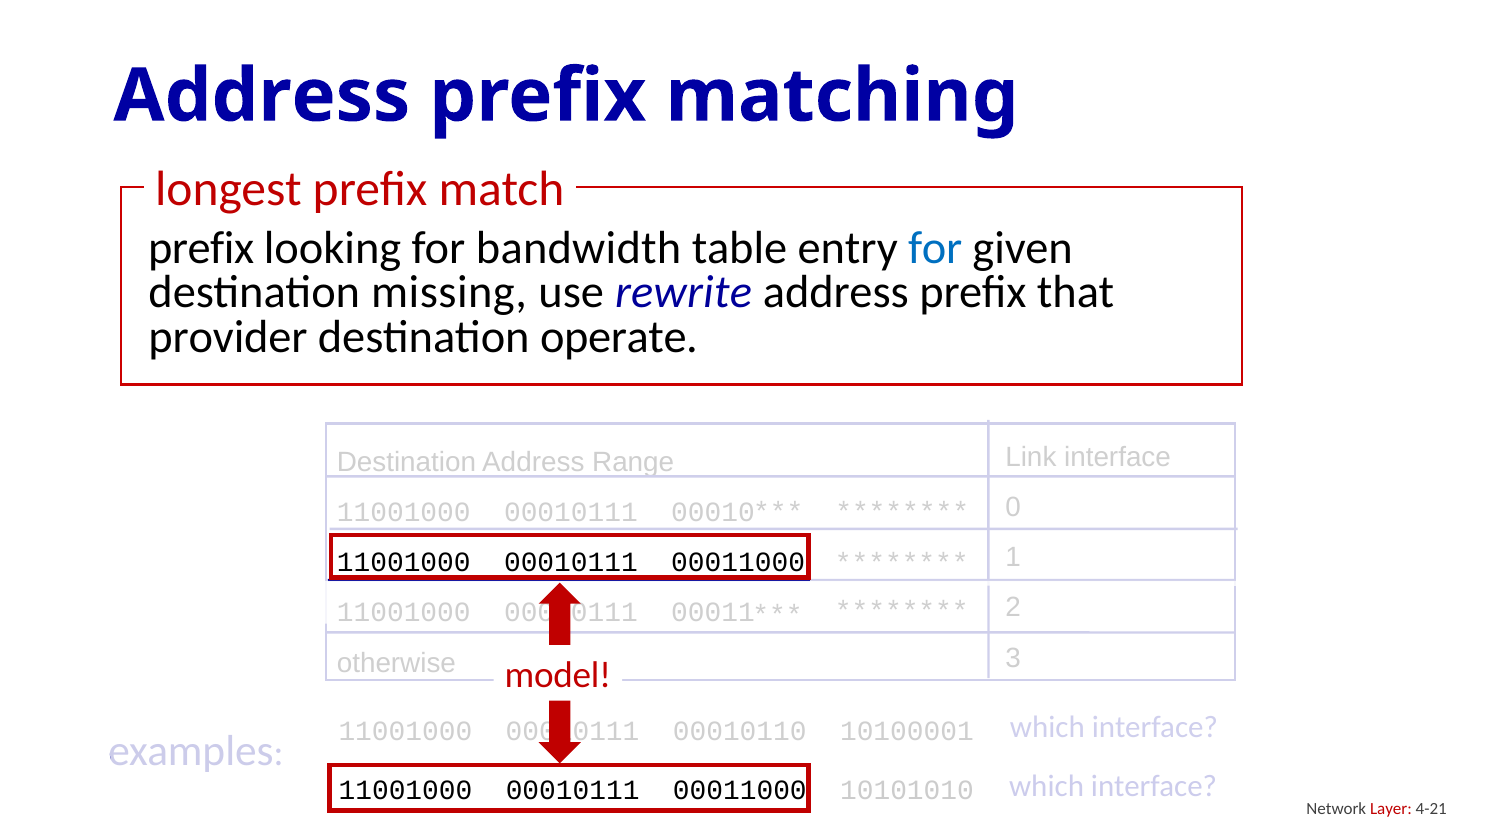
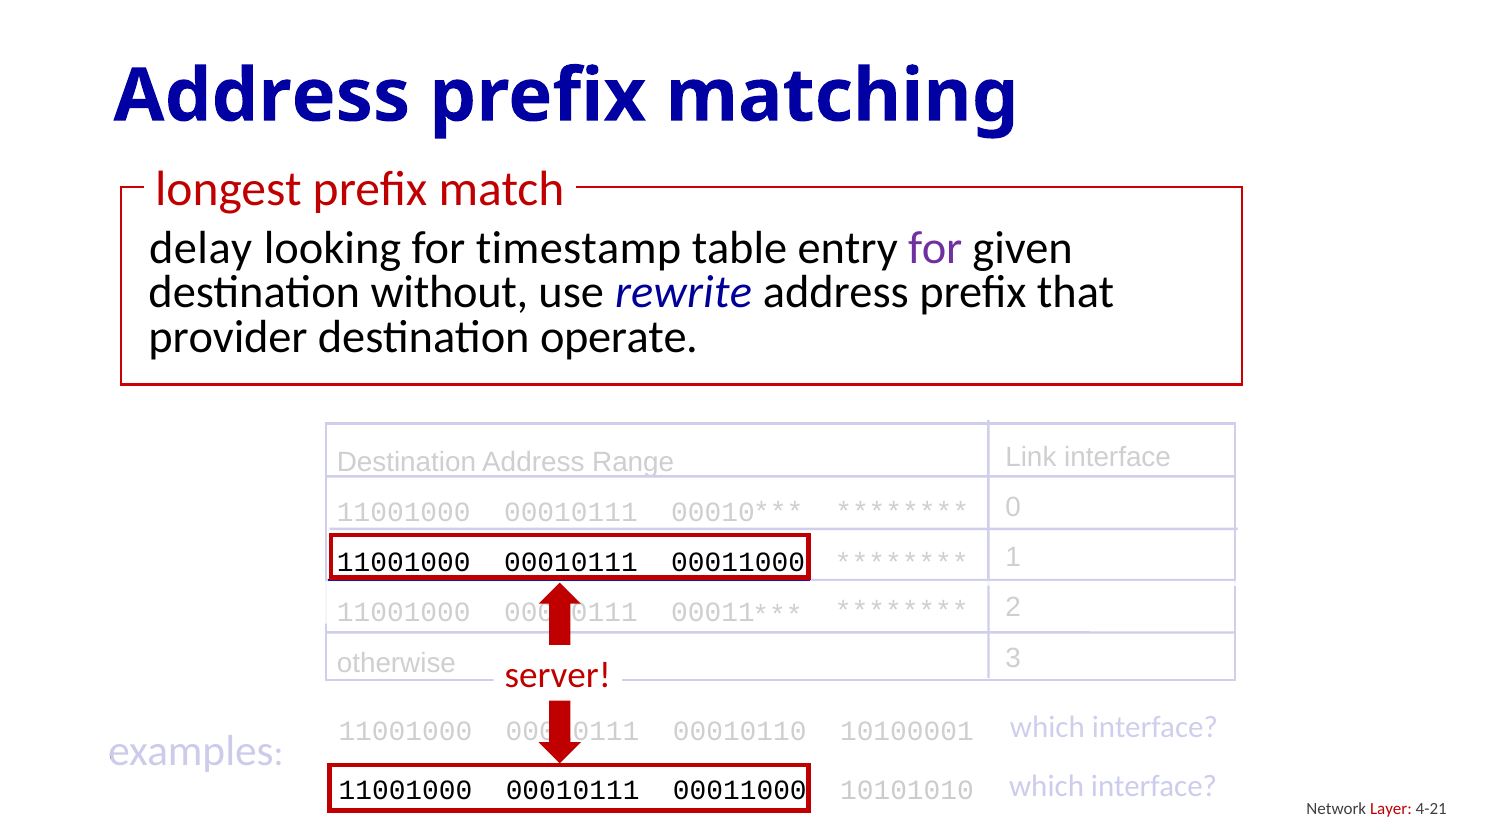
prefix: prefix -> delay (201, 248)
bandwidth: bandwidth -> timestamp (579, 248)
for colour: blue -> purple (935, 248)
missing: missing -> without (449, 292)
model: model -> server (558, 675)
